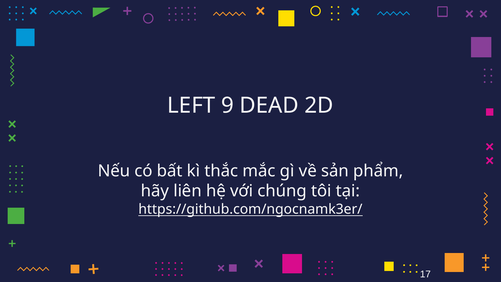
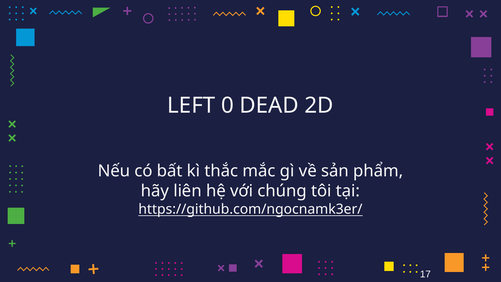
9: 9 -> 0 (227, 105)
